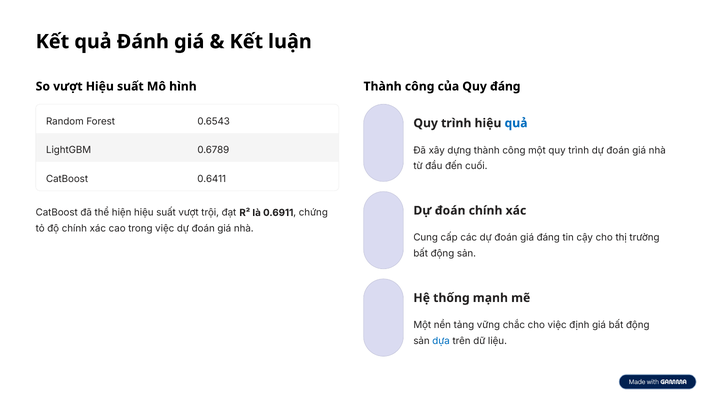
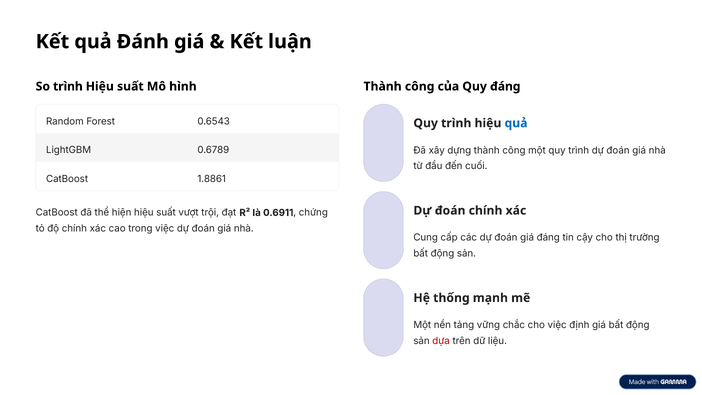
So vượt: vượt -> trình (68, 86)
0.6411: 0.6411 -> 1.8861 (212, 179)
dựa colour: blue -> red (441, 341)
